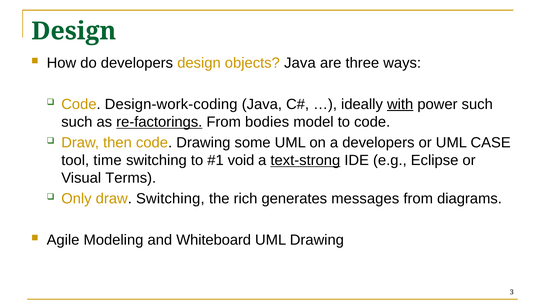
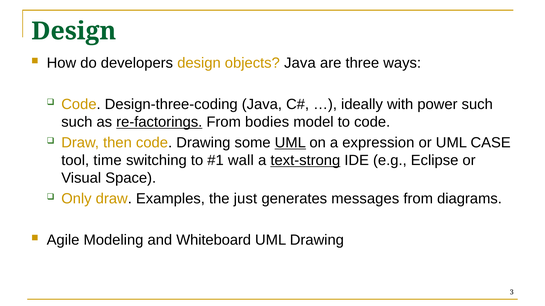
Design-work-coding: Design-work-coding -> Design-three-coding (171, 104)
with underline: present -> none (400, 104)
UML underline: none -> present (290, 143)
a developers: developers -> expression (378, 143)
void: void -> wall (241, 161)
Terms: Terms -> Space (131, 178)
draw Switching: Switching -> Examples (170, 199)
rich: rich -> just (245, 199)
